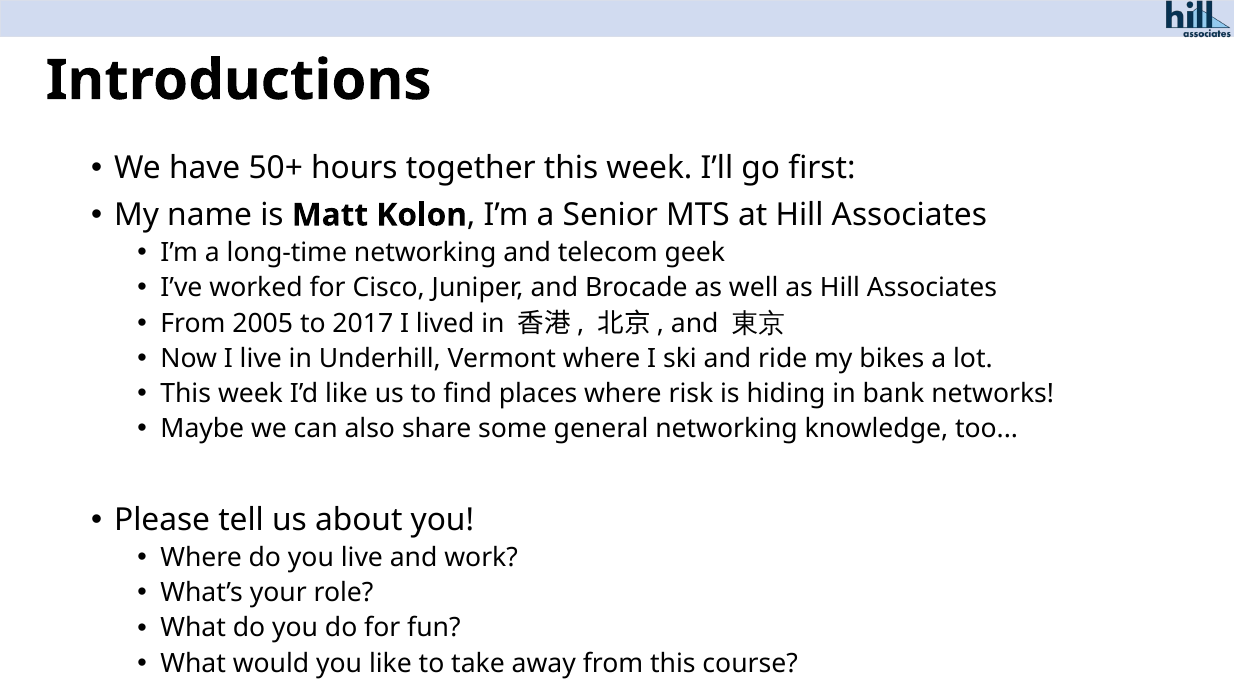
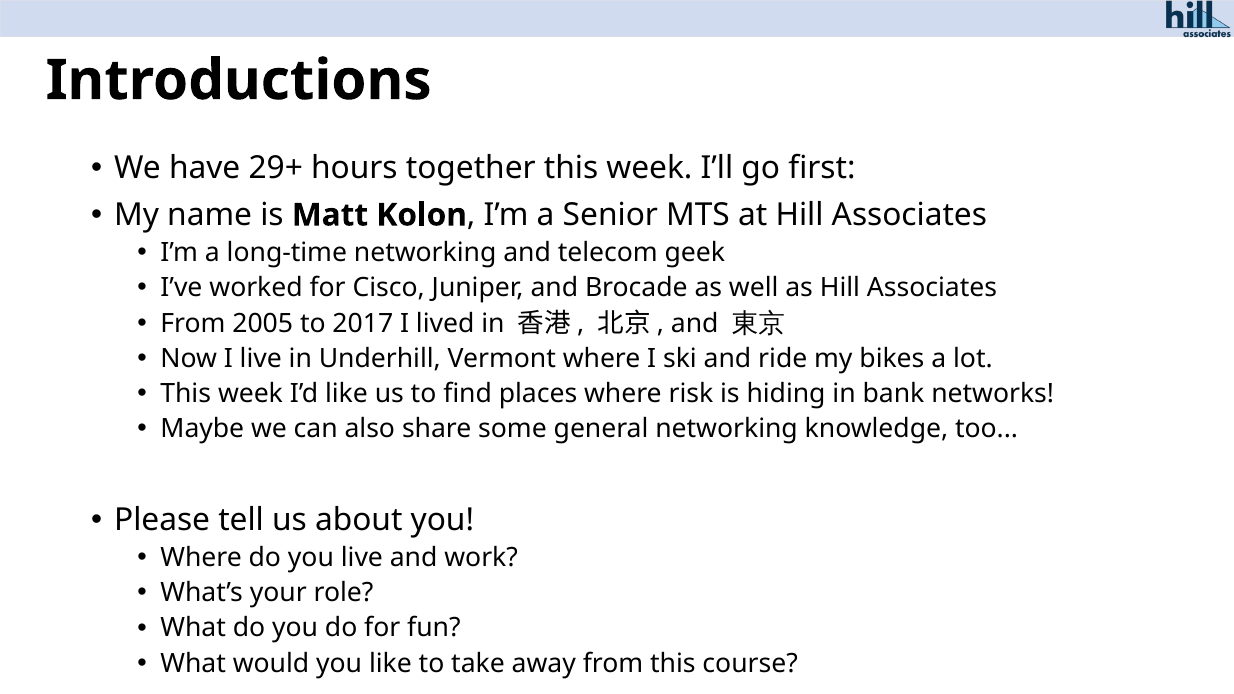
50+: 50+ -> 29+ (276, 168)
